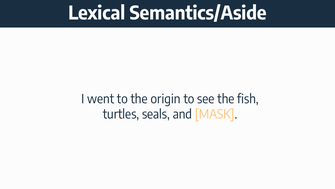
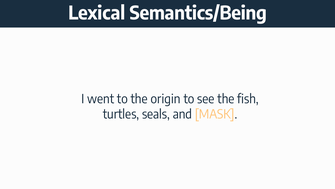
Semantics/Aside: Semantics/Aside -> Semantics/Being (198, 13)
